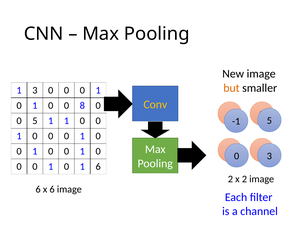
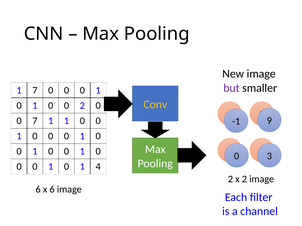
but colour: orange -> purple (231, 88)
3: 3 -> 7 (35, 90)
0 0 8: 8 -> 2 (82, 106)
0 5: 5 -> 7 (35, 121)
-1 5: 5 -> 9 (269, 121)
1 6: 6 -> 4 (98, 167)
